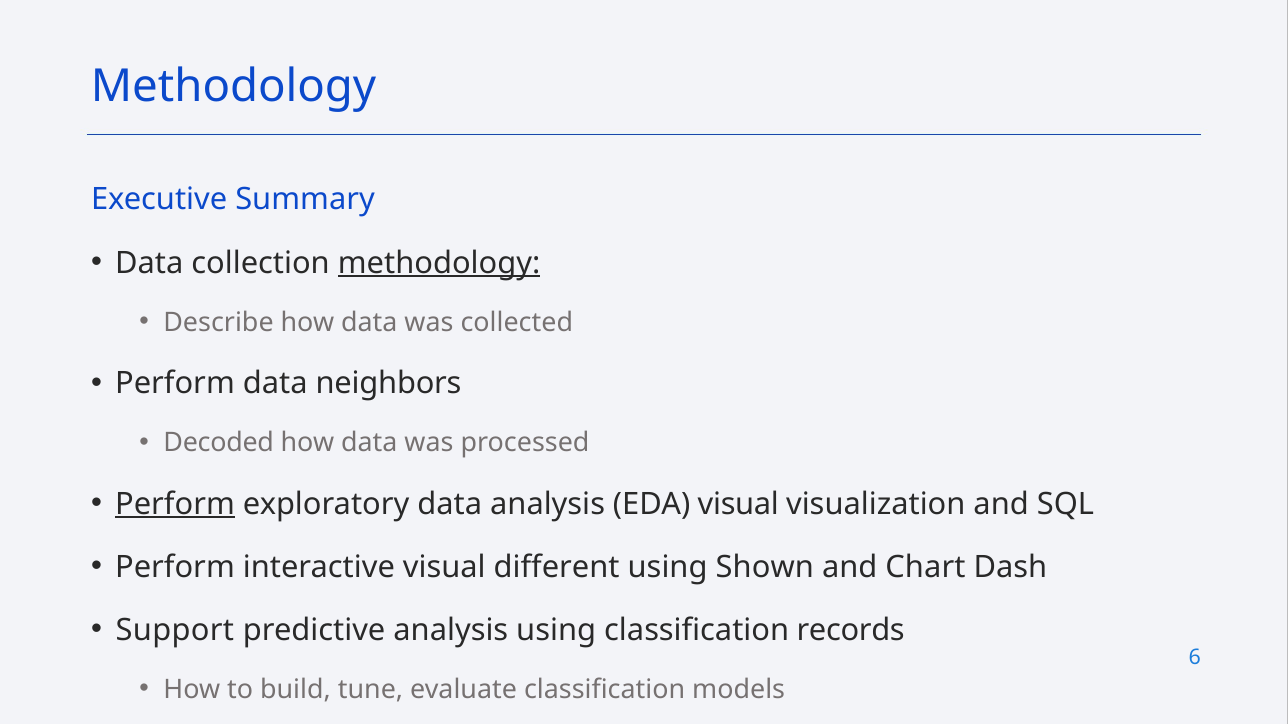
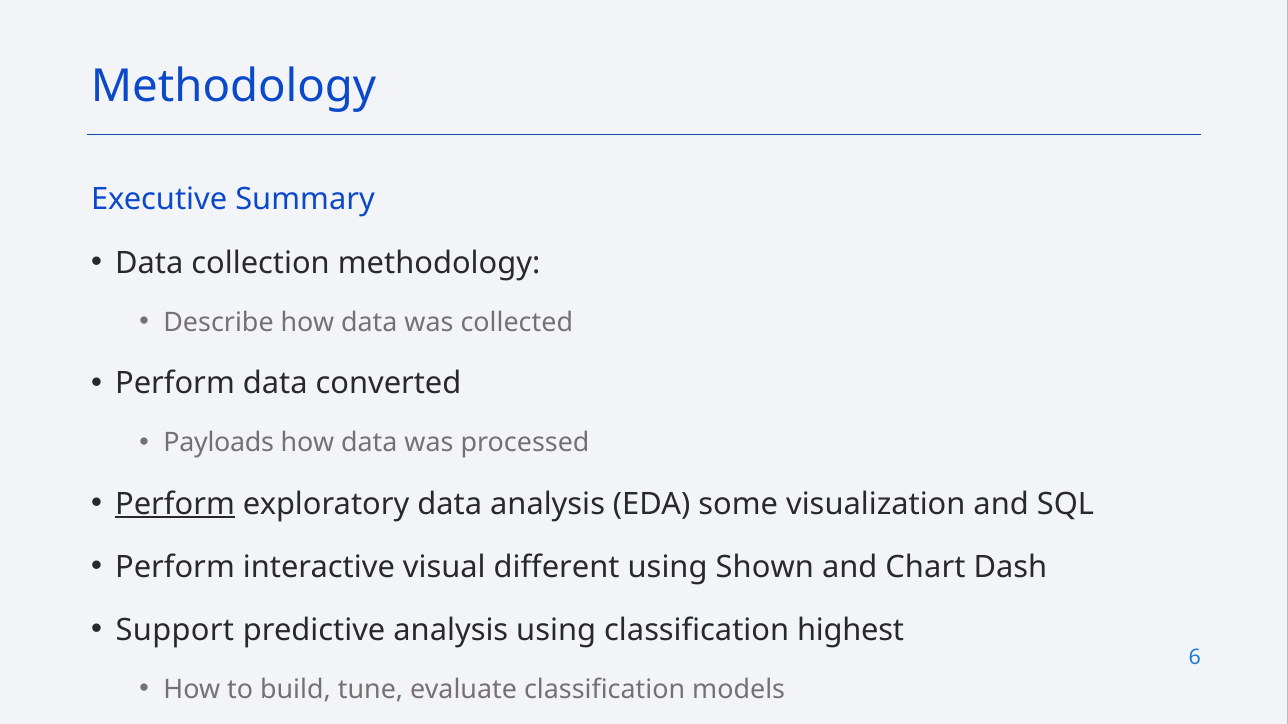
methodology underline: present -> none (439, 263)
neighbors: neighbors -> converted (388, 384)
Decoded: Decoded -> Payloads (219, 443)
EDA visual: visual -> some (738, 504)
records: records -> highest (851, 631)
